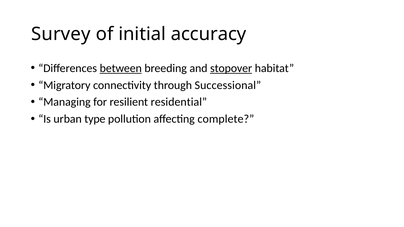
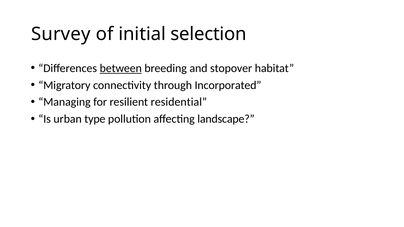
accuracy: accuracy -> selection (209, 34)
stopover underline: present -> none (231, 68)
Successional: Successional -> Incorporated (228, 85)
complete: complete -> landscape (226, 119)
